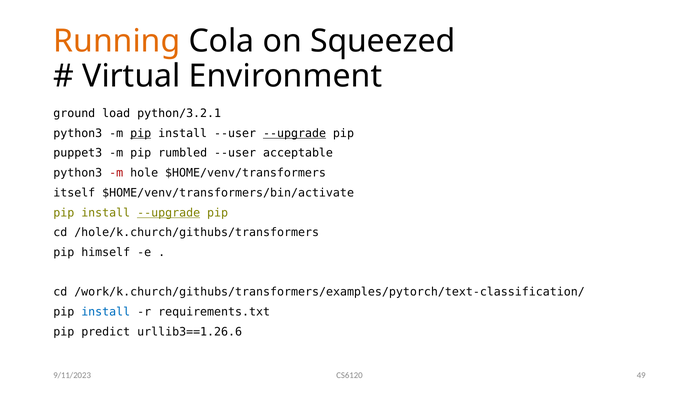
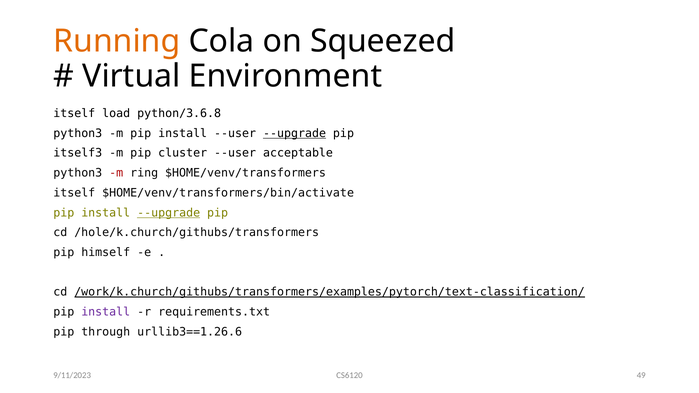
ground: ground -> itself (74, 113)
python/3.2.1: python/3.2.1 -> python/3.6.8 (179, 113)
pip underline: present -> none (141, 133)
puppet3: puppet3 -> itself3 (78, 153)
rumbled: rumbled -> cluster (183, 153)
hole: hole -> ring (144, 173)
/work/k.church/githubs/transformers/examples/pytorch/text-classification/ underline: none -> present (330, 292)
install colour: blue -> purple (106, 312)
predict: predict -> through (106, 332)
